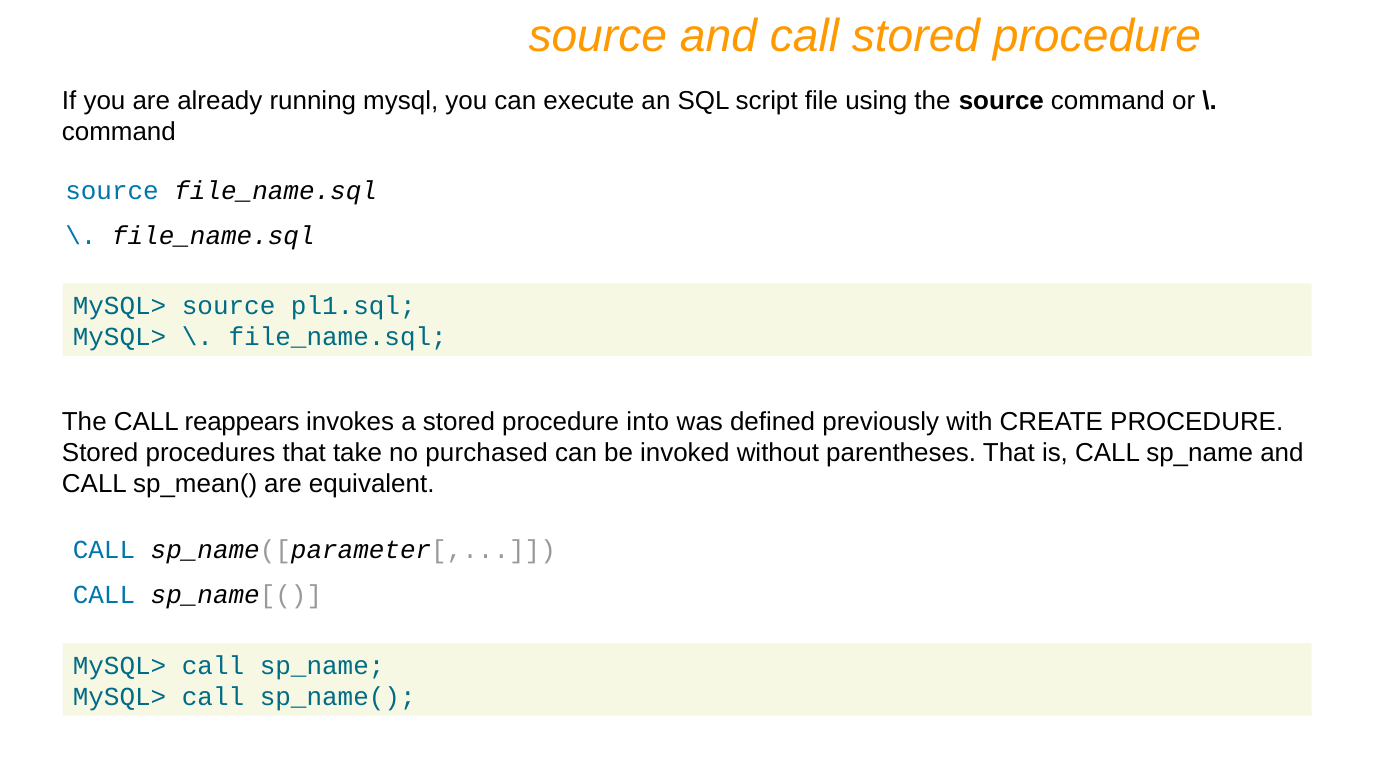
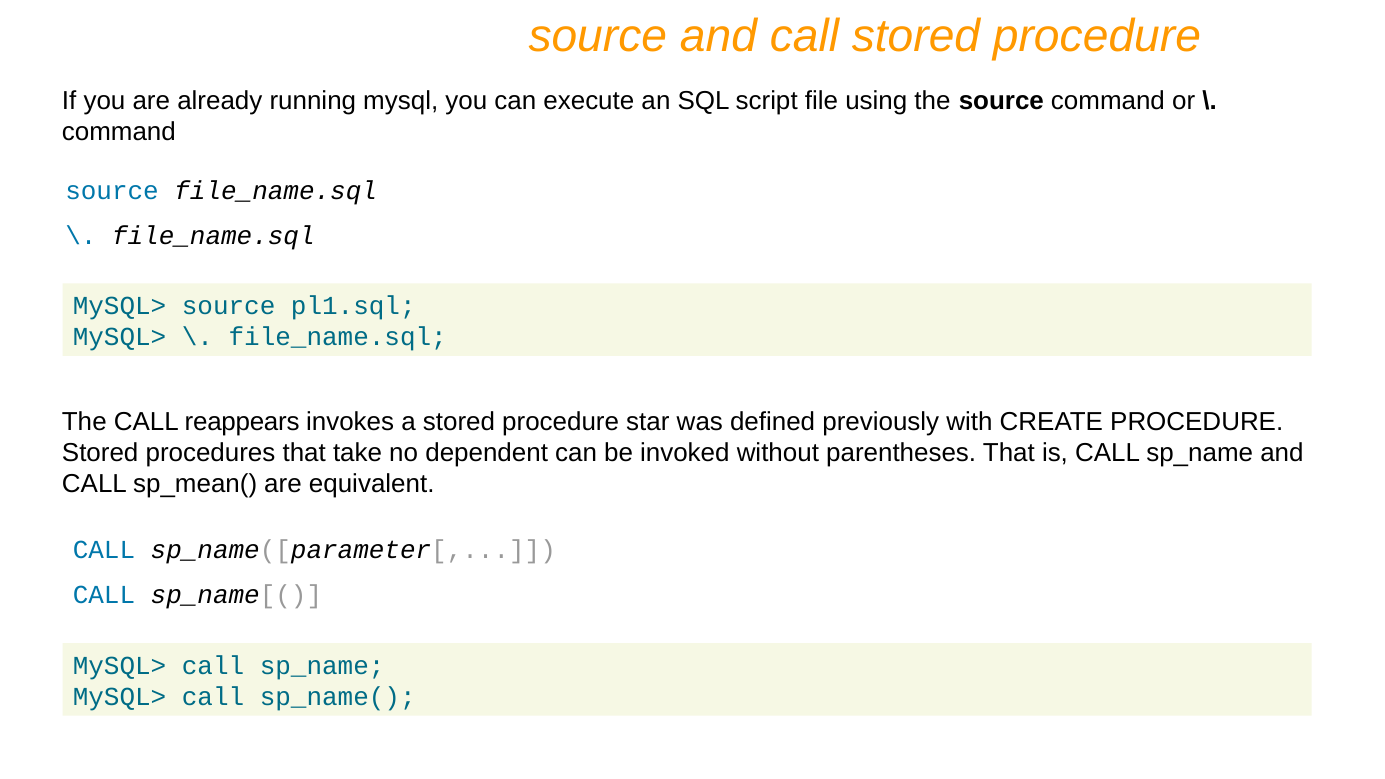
into: into -> star (648, 422)
purchased: purchased -> dependent (487, 453)
